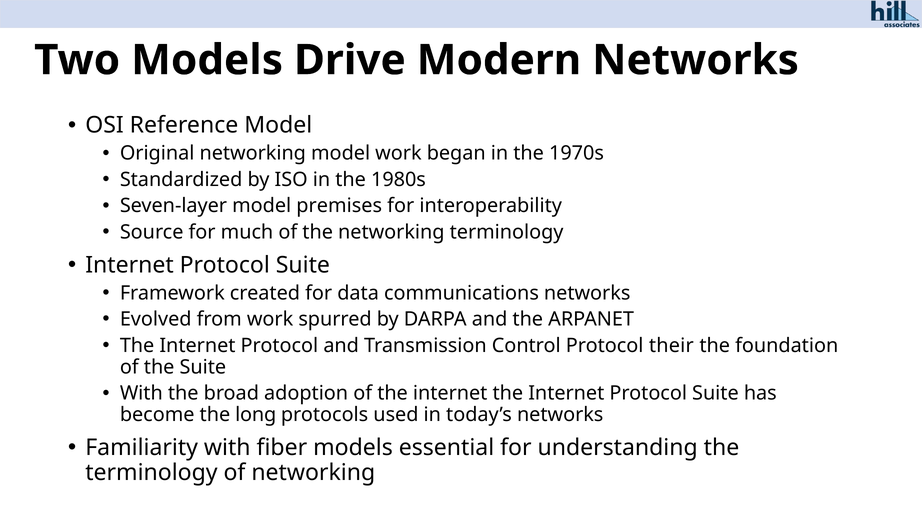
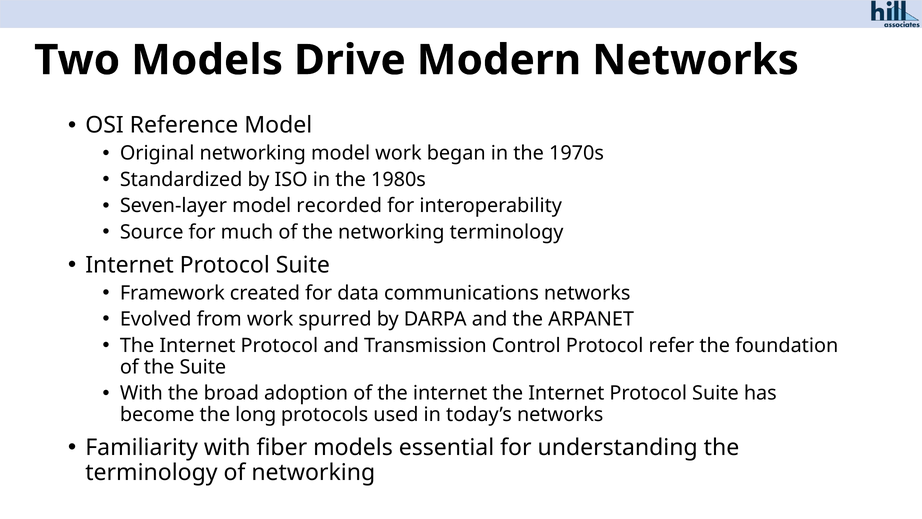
premises: premises -> recorded (339, 206)
their: their -> refer (671, 345)
